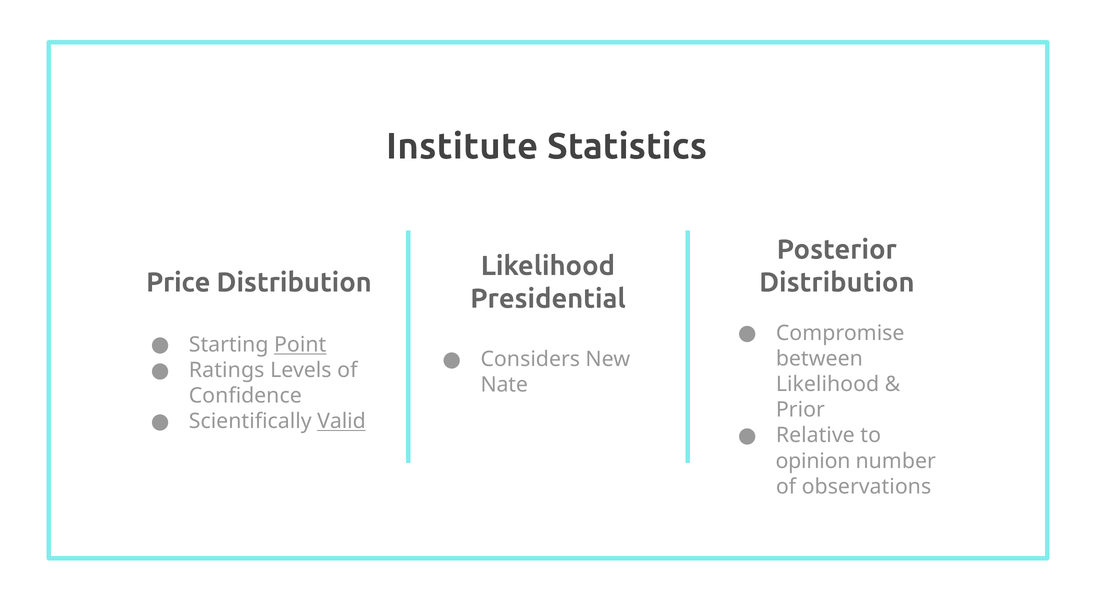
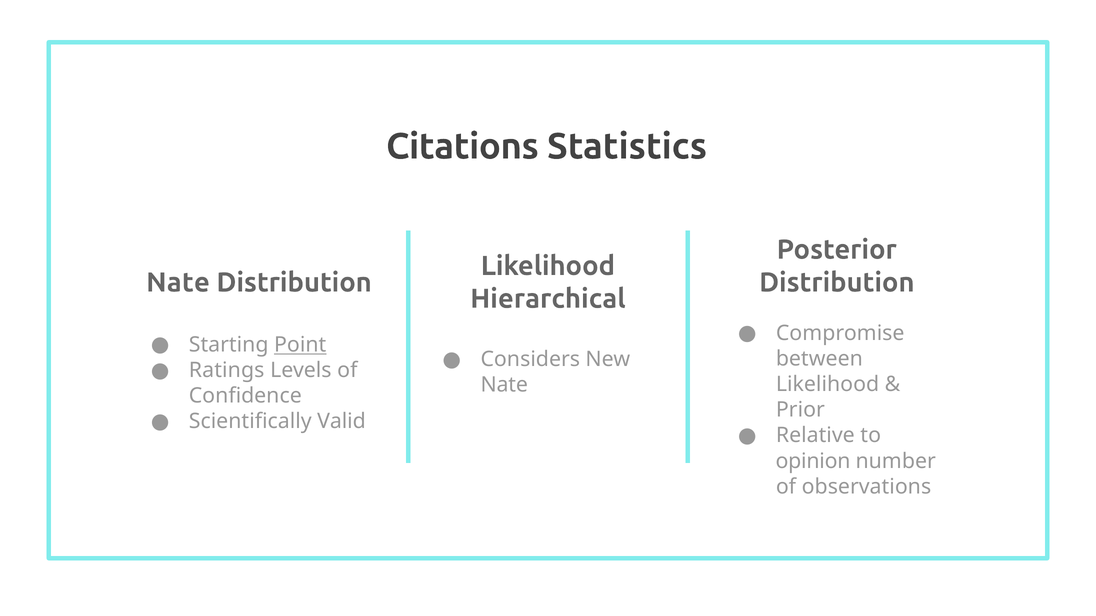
Institute: Institute -> Citations (462, 147)
Price: Price -> Nate (178, 283)
Presidential: Presidential -> Hierarchical (548, 299)
Valid underline: present -> none (341, 422)
